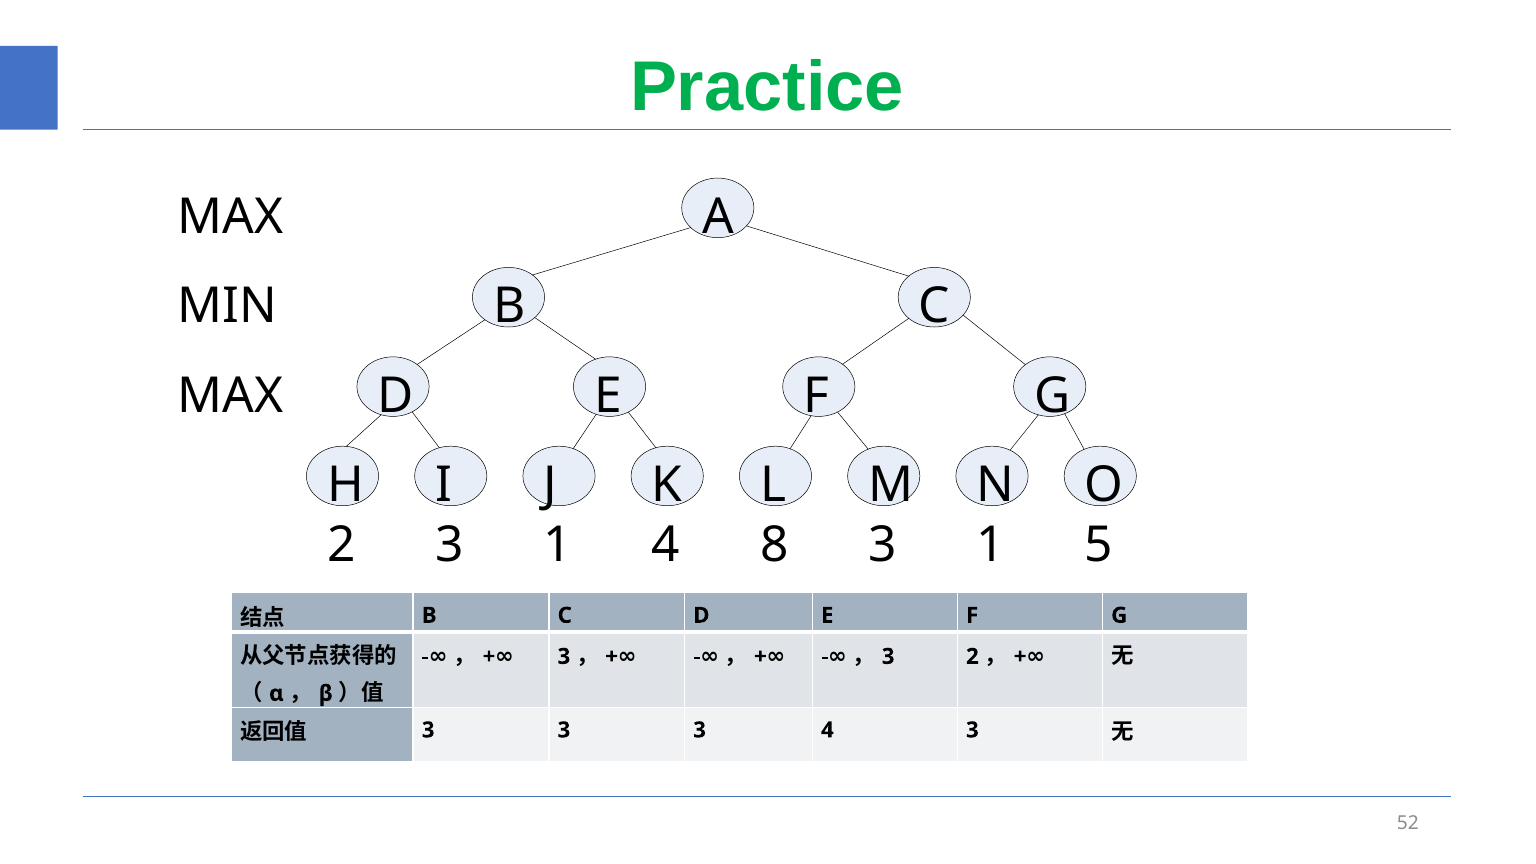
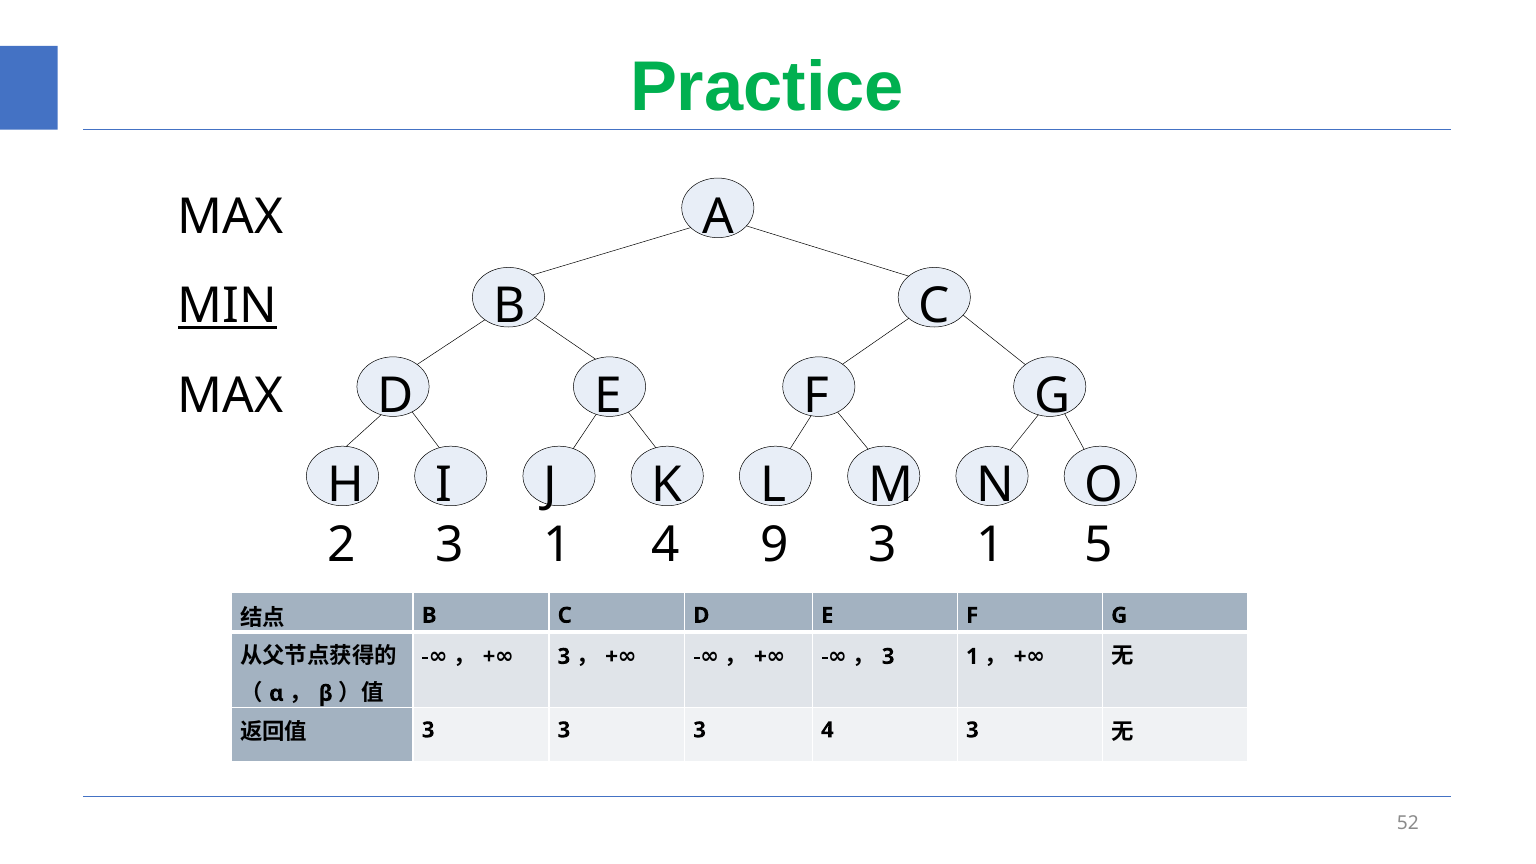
MIN underline: none -> present (227, 306)
8: 8 -> 9 (774, 545)
2: 2 -> 1 (972, 657)
